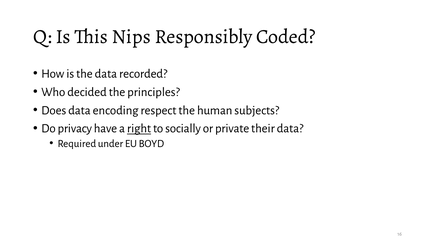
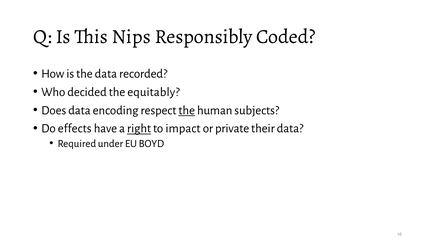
principles: principles -> equitably (153, 92)
the underline: none -> present (187, 110)
privacy: privacy -> effects (75, 128)
socially: socially -> impact (183, 128)
